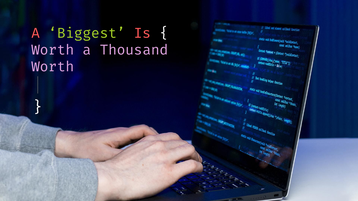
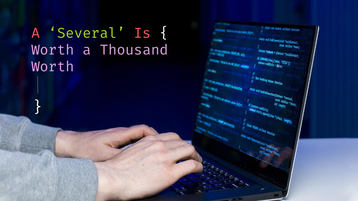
Biggest: Biggest -> Several (87, 33)
